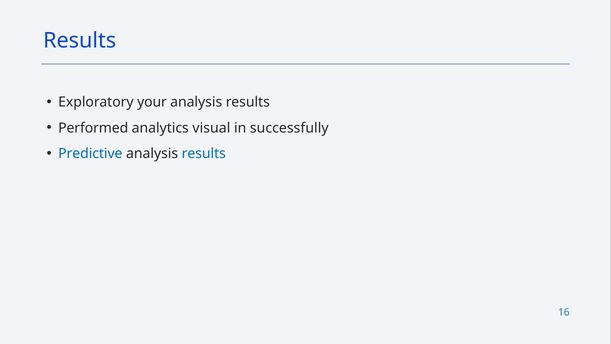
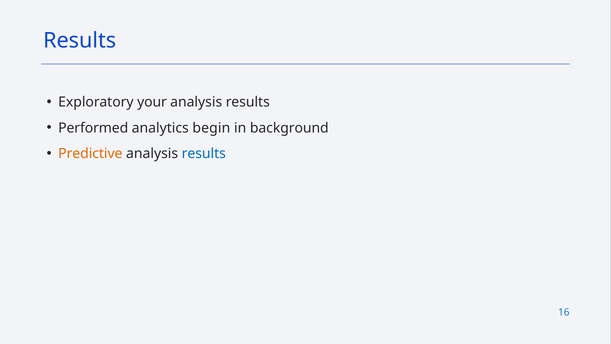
visual: visual -> begin (211, 128)
successfully: successfully -> background (289, 128)
Predictive colour: blue -> orange (90, 154)
